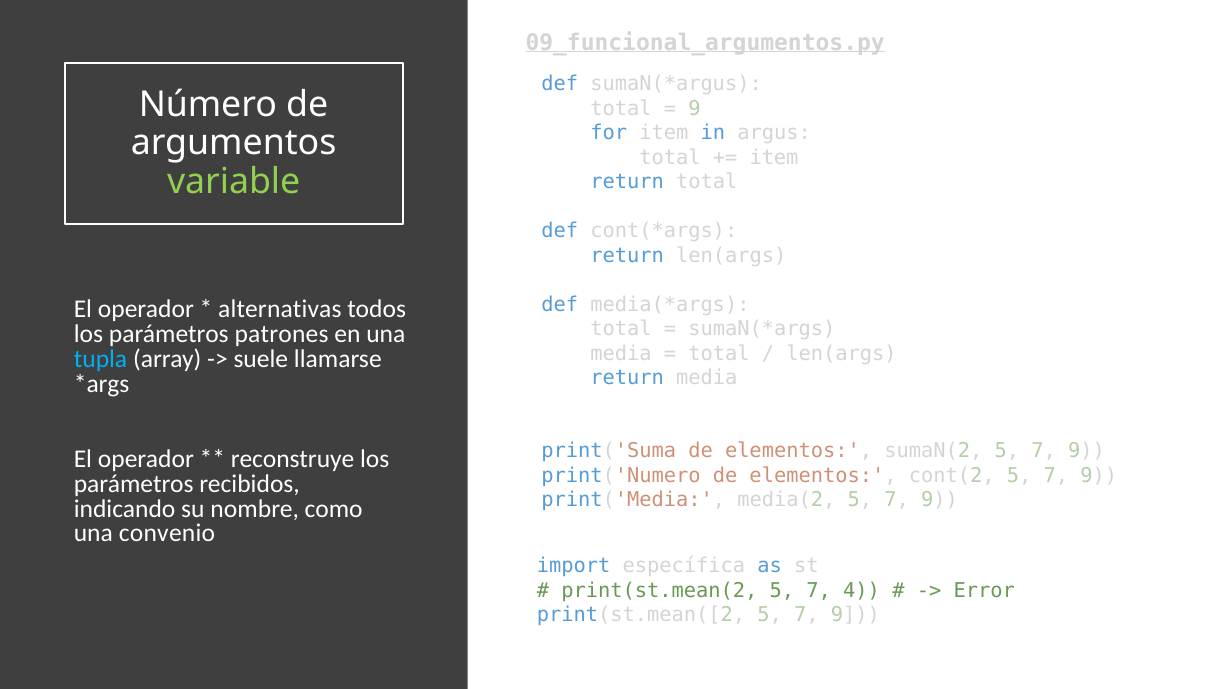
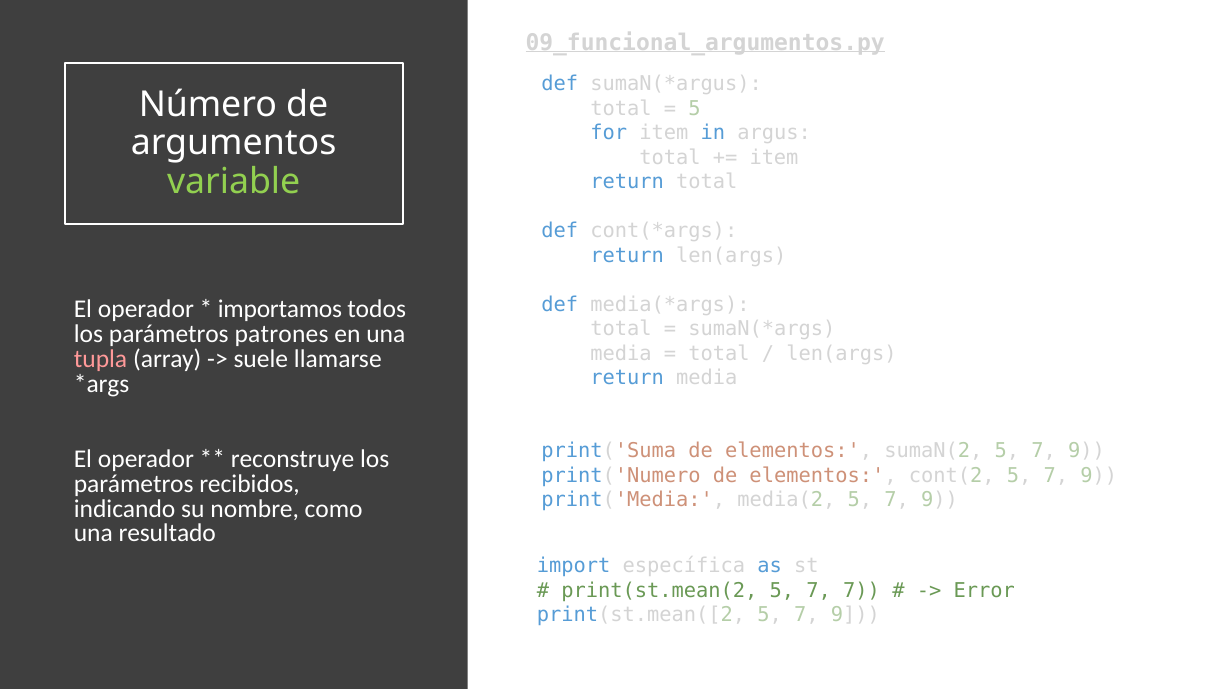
9: 9 -> 5 (694, 108)
alternativas: alternativas -> importamos (280, 309)
tupla colour: light blue -> pink (101, 359)
convenio: convenio -> resultado (167, 533)
7 4: 4 -> 7 (862, 591)
